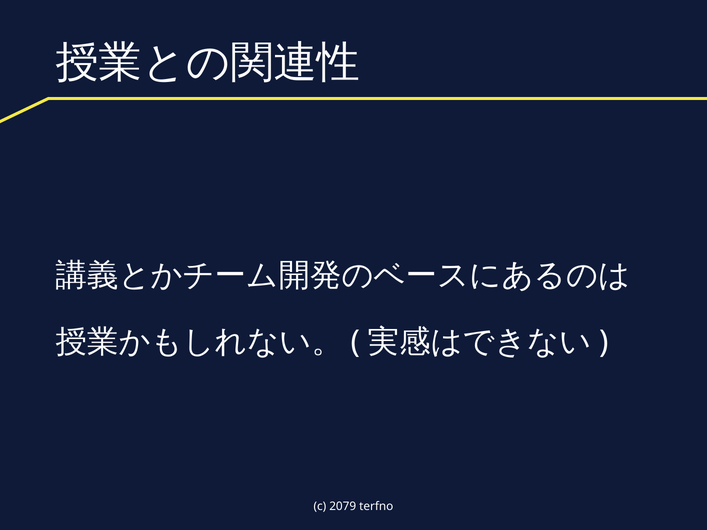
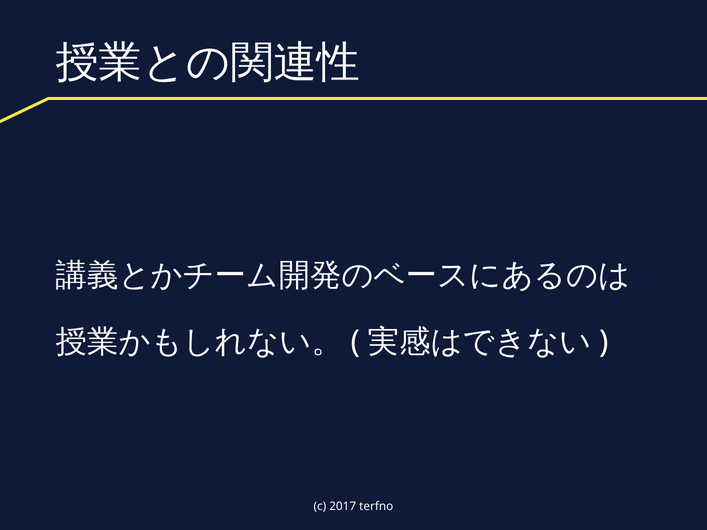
2079: 2079 -> 2017 (343, 506)
